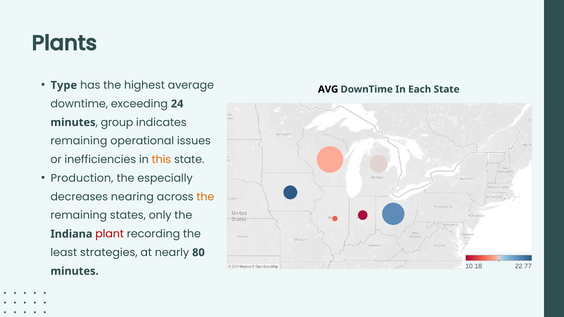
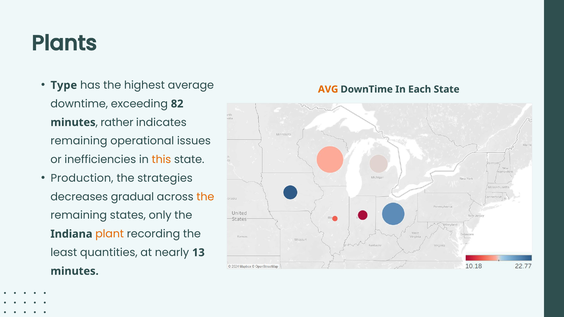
AVG colour: black -> orange (328, 89)
24: 24 -> 82 (177, 104)
group: group -> rather (117, 123)
especially: especially -> strategies (165, 178)
nearing: nearing -> gradual (132, 197)
plant colour: red -> orange (110, 234)
strategies: strategies -> quantities (109, 253)
80: 80 -> 13 (198, 253)
